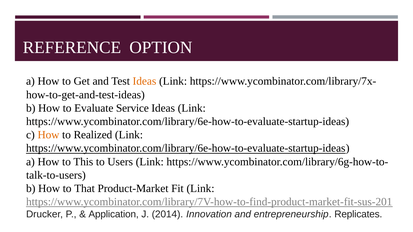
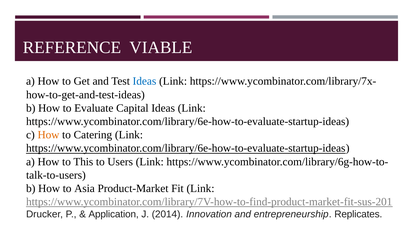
OPTION: OPTION -> VIABLE (161, 47)
Ideas colour: orange -> blue (144, 81)
Service: Service -> Capital (132, 108)
Realized: Realized -> Catering (93, 135)
That: That -> Asia (85, 189)
